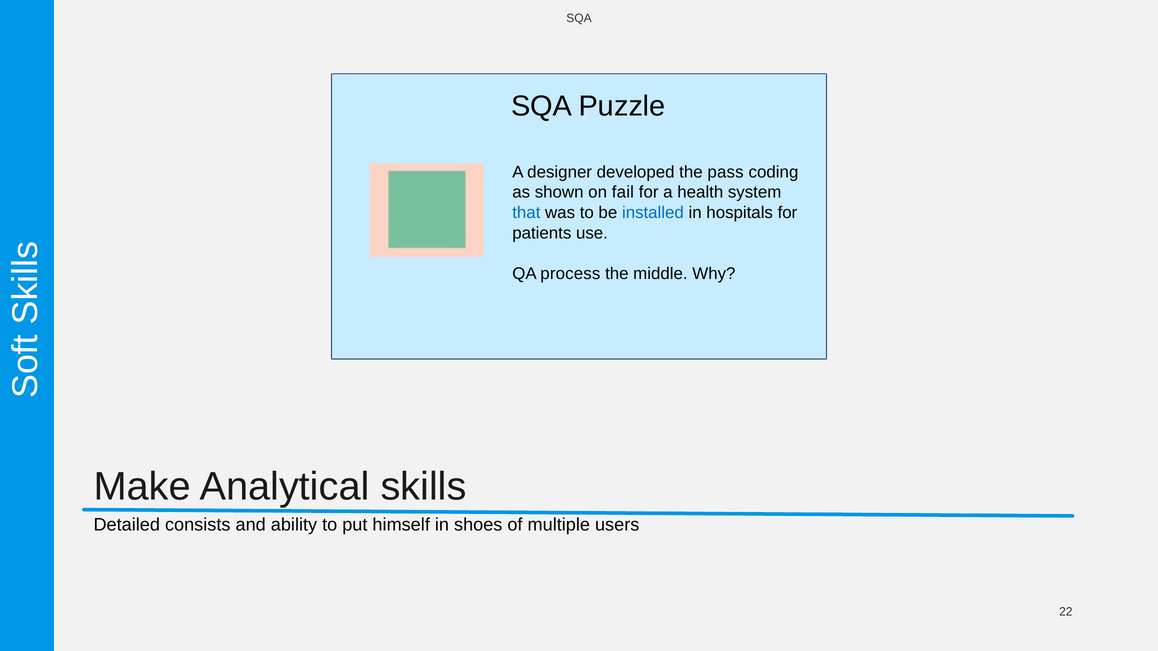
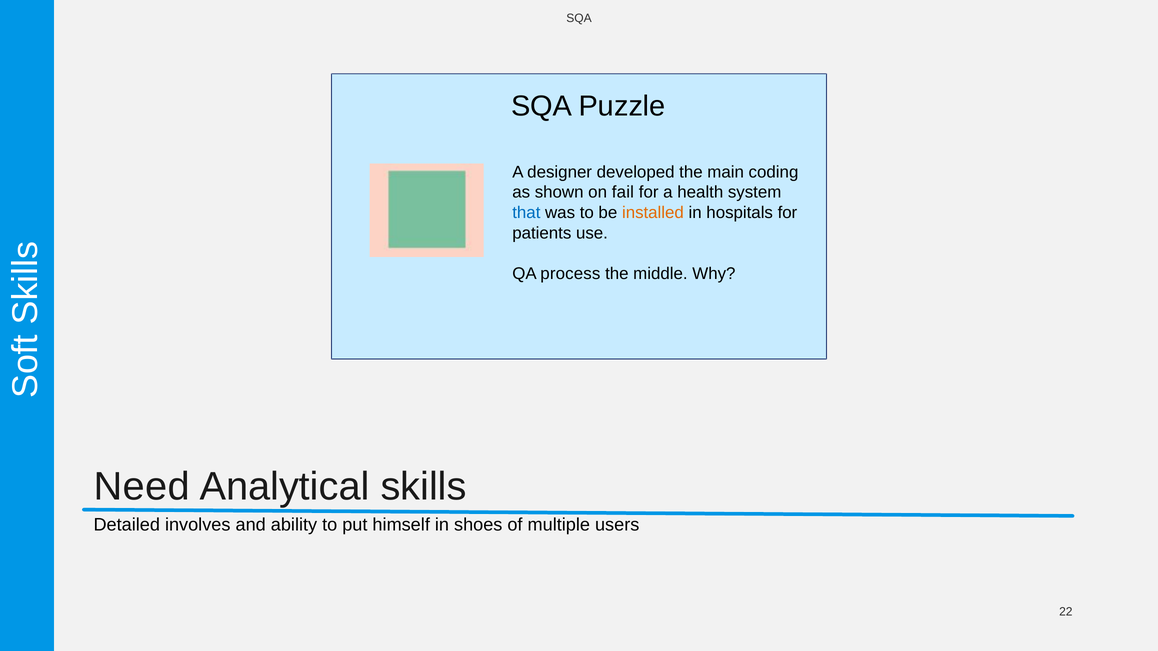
pass: pass -> main (726, 172)
installed colour: blue -> orange (653, 213)
Make: Make -> Need (142, 487)
consists: consists -> involves (198, 525)
